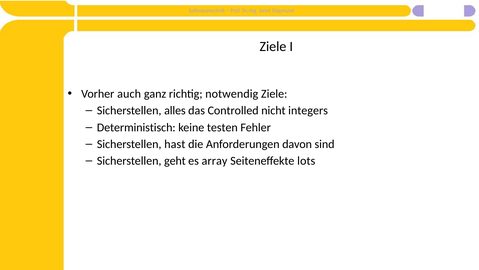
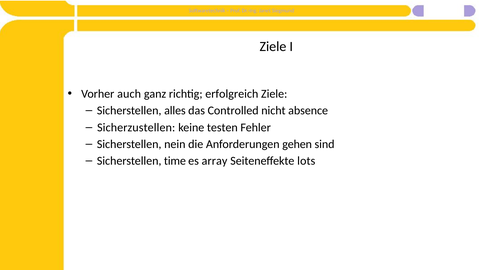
notwendig: notwendig -> erfolgreich (232, 94)
integers: integers -> absence (308, 110)
Deterministisch: Deterministisch -> Sicherzustellen (136, 127)
hast: hast -> nein (175, 144)
davon: davon -> gehen (297, 144)
geht: geht -> time (175, 161)
